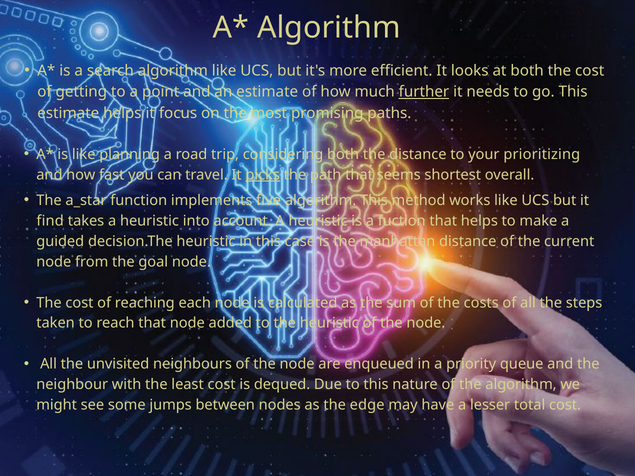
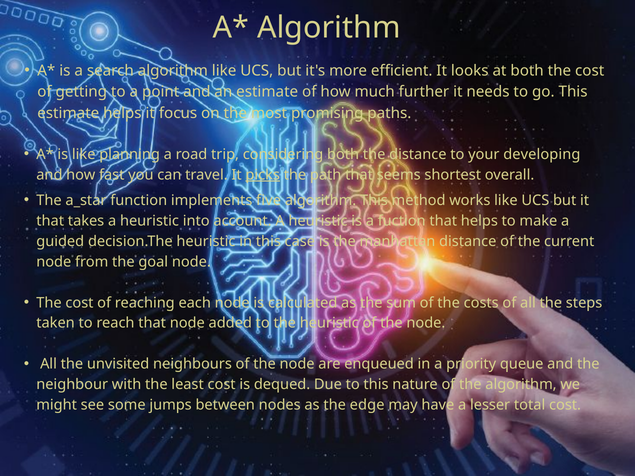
further underline: present -> none (424, 92)
prioritizing: prioritizing -> developing (542, 154)
find: find -> that (50, 221)
